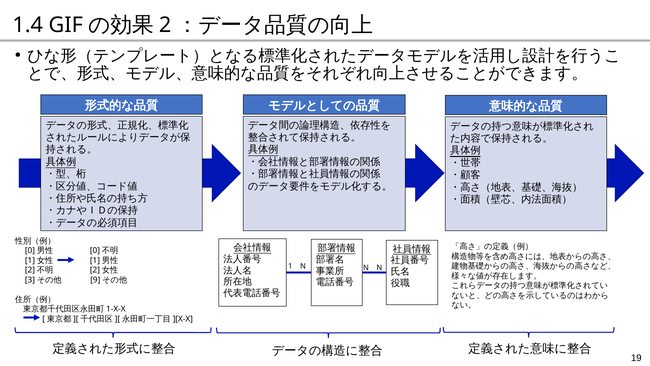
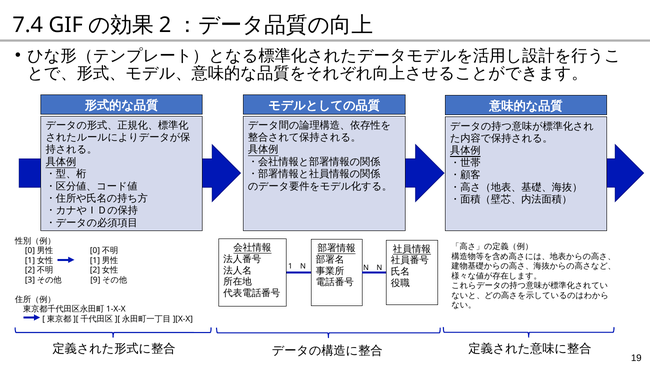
1.4: 1.4 -> 7.4 (28, 25)
